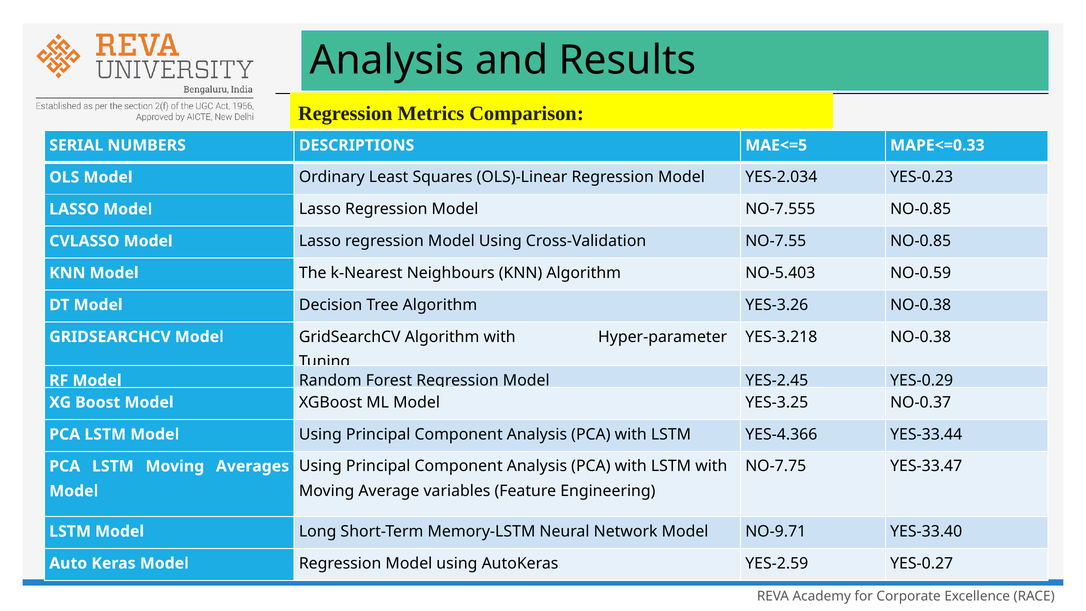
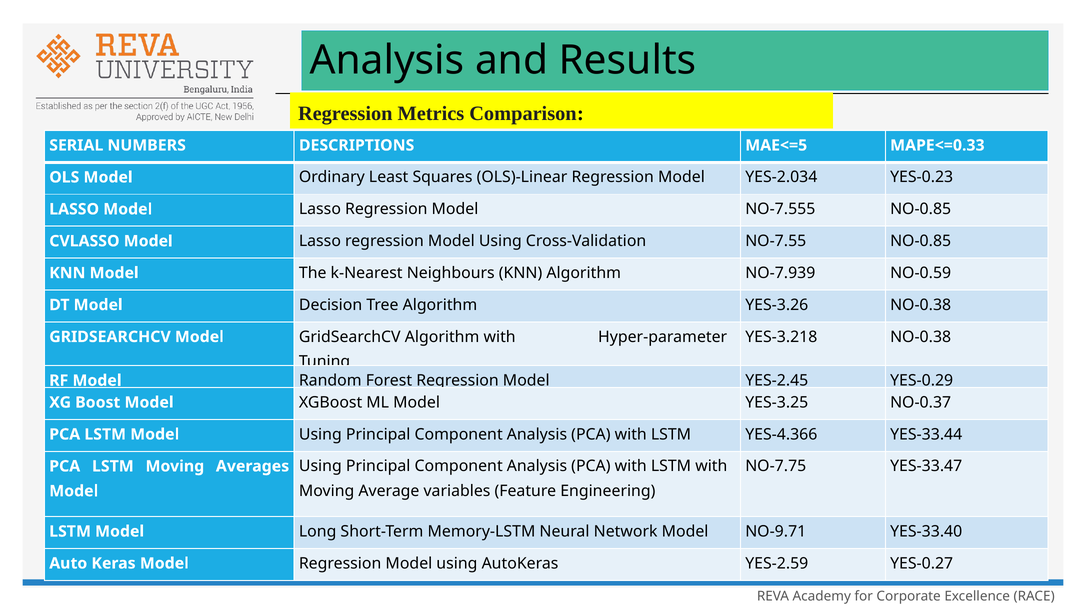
NO-5.403: NO-5.403 -> NO-7.939 (780, 273)
